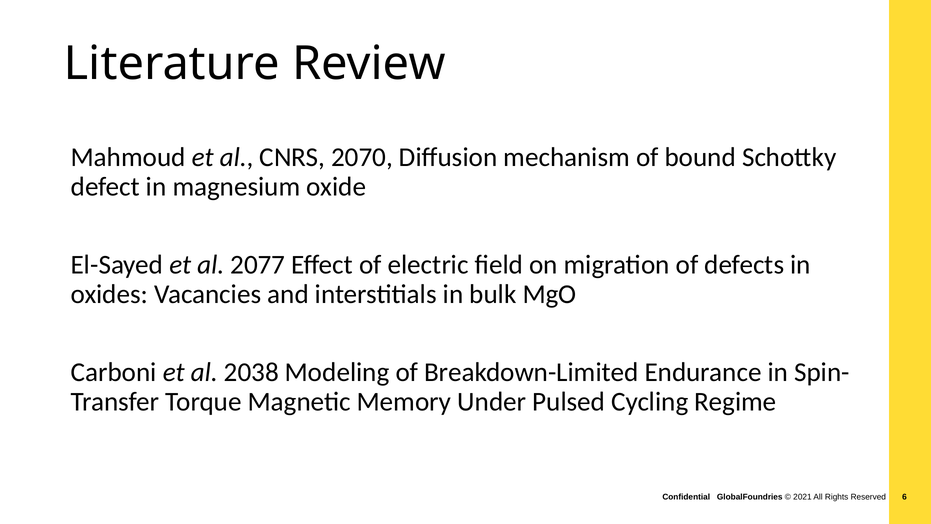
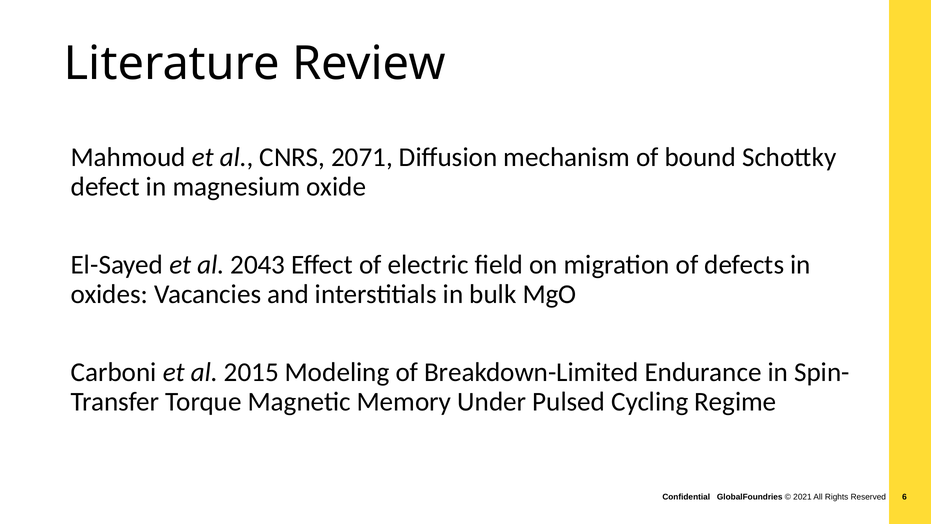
2070: 2070 -> 2071 (362, 157)
2077: 2077 -> 2043 (258, 265)
2038: 2038 -> 2015 (251, 372)
